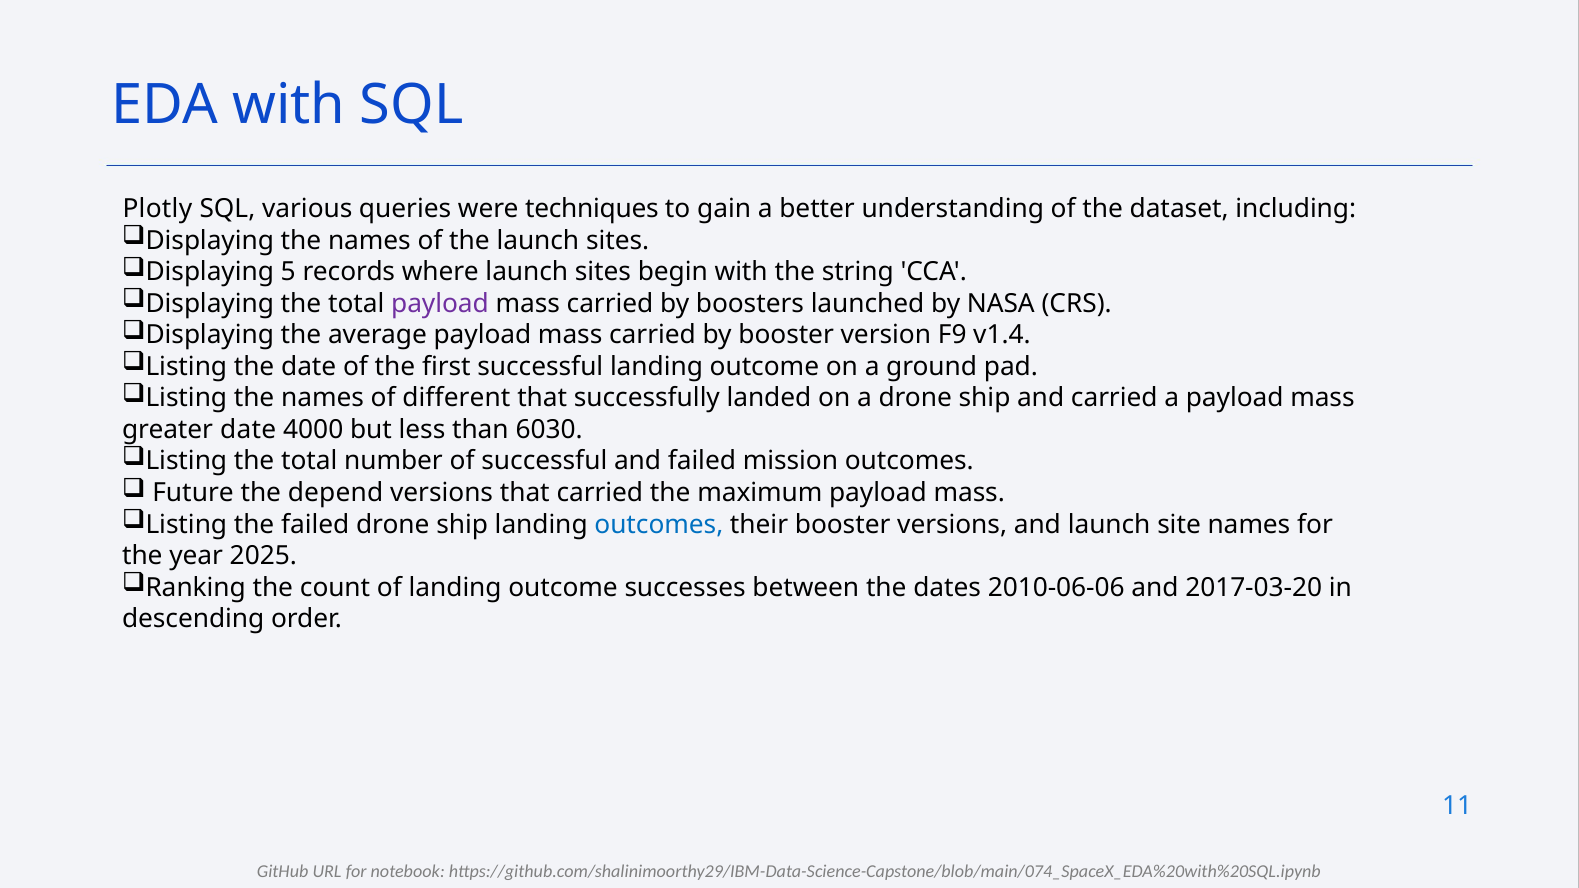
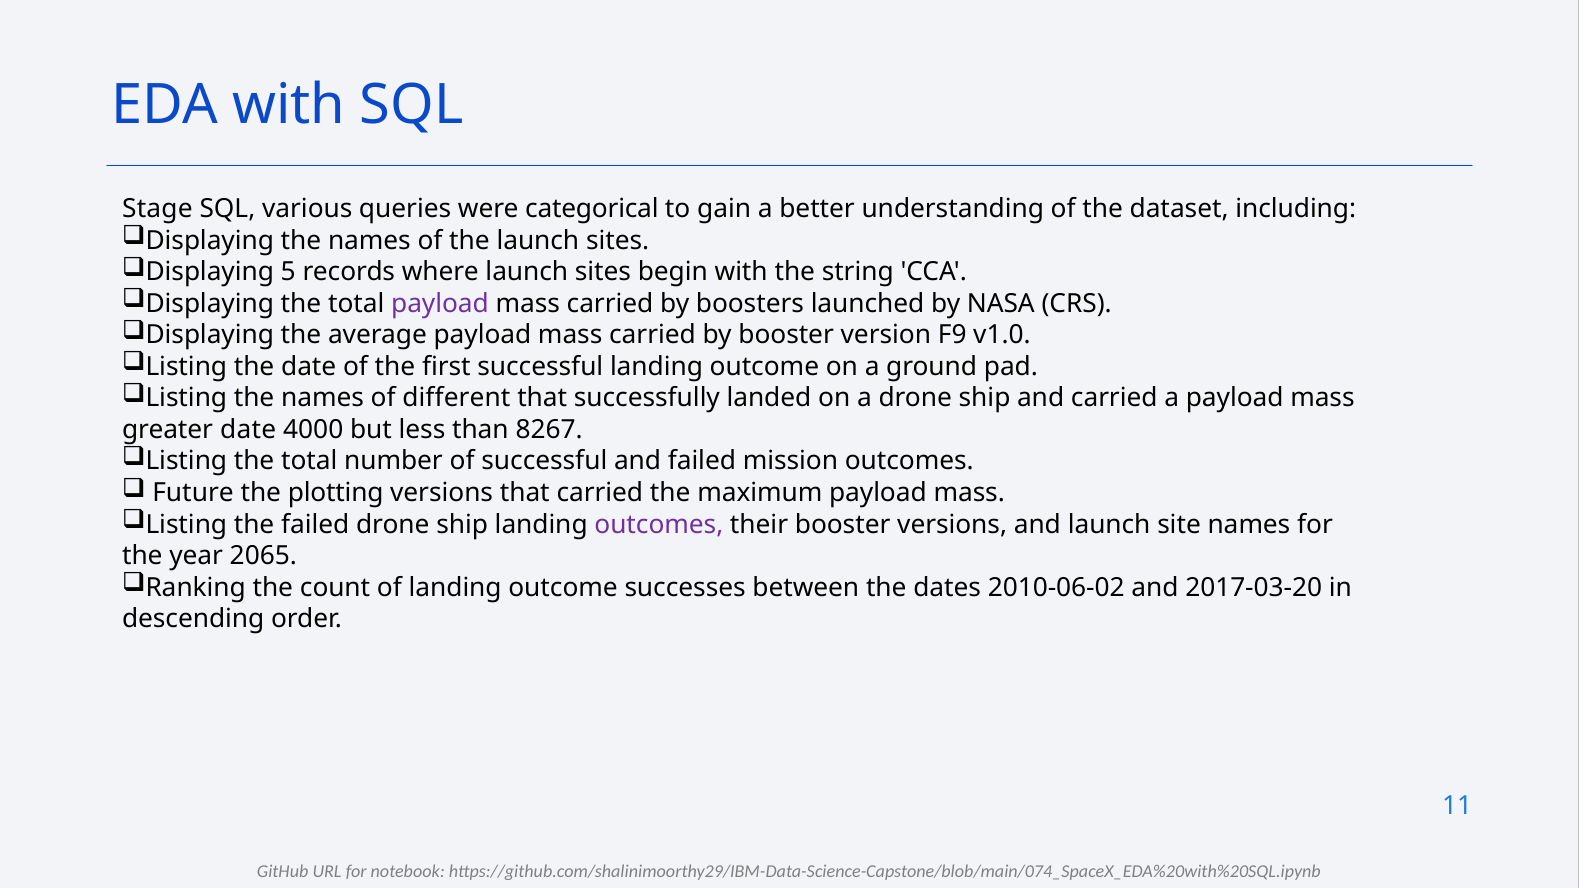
Plotly: Plotly -> Stage (157, 209)
techniques: techniques -> categorical (592, 209)
v1.4: v1.4 -> v1.0 (1002, 335)
6030: 6030 -> 8267 (549, 430)
depend: depend -> plotting (336, 493)
outcomes colour: blue -> purple (659, 525)
2025: 2025 -> 2065 (263, 556)
2010-06-06: 2010-06-06 -> 2010-06-02 (1056, 588)
